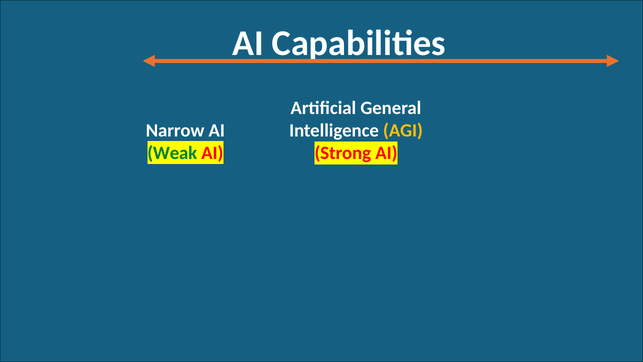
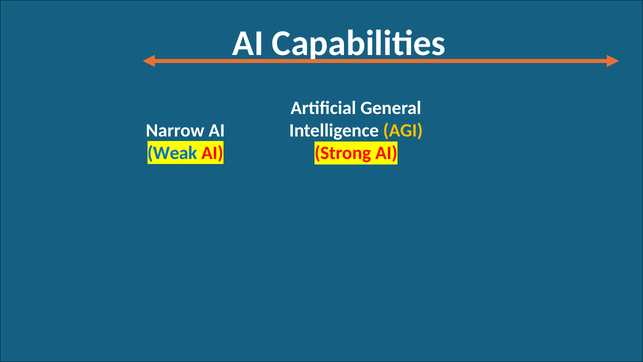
Weak colour: green -> blue (172, 153)
